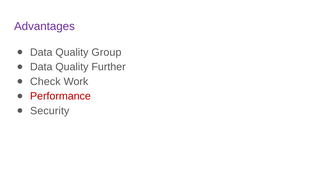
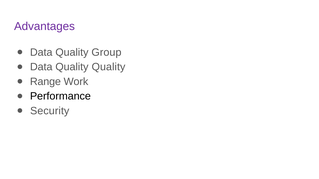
Quality Further: Further -> Quality (109, 67)
Check: Check -> Range (45, 82)
Performance colour: red -> black (60, 96)
